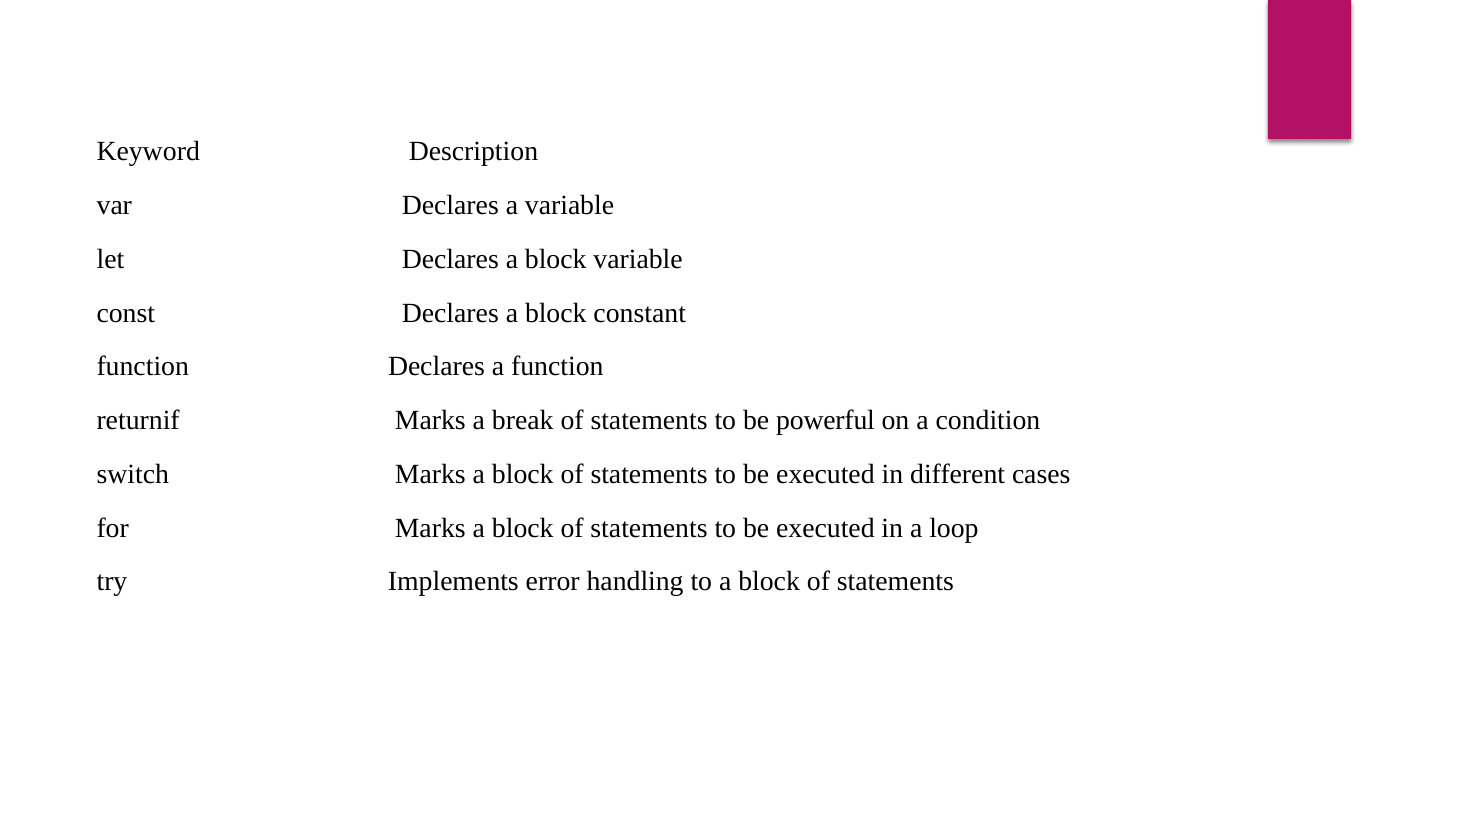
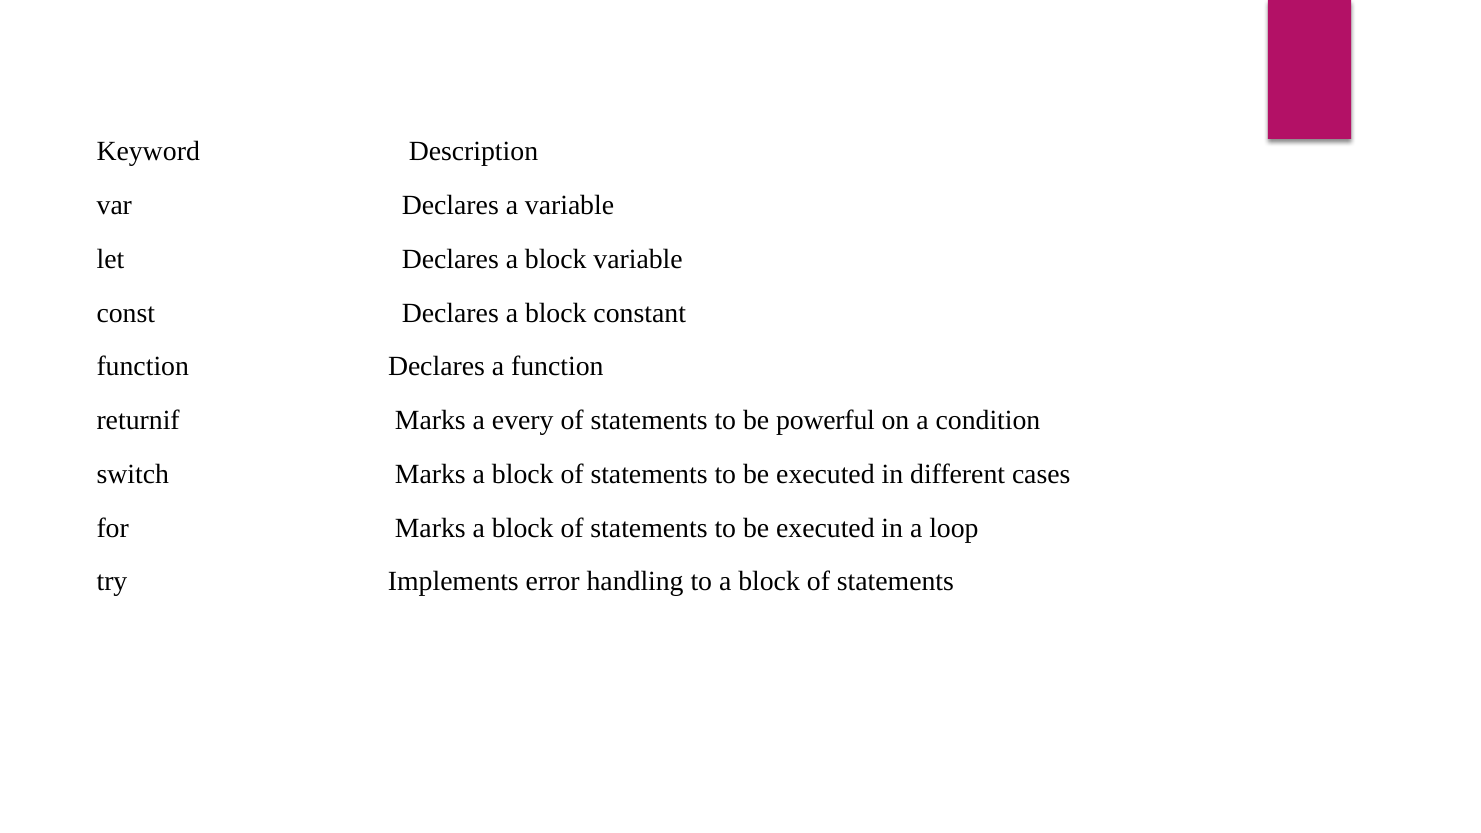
break: break -> every (523, 421)
